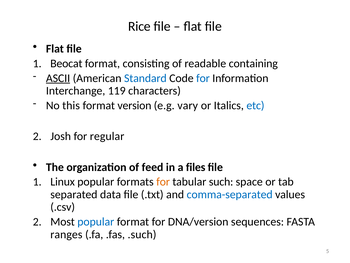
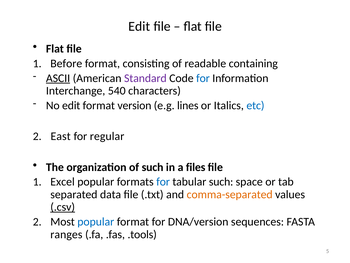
Rice: Rice -> Edit (139, 26)
Beocat: Beocat -> Before (66, 63)
Standard colour: blue -> purple (145, 78)
119: 119 -> 540 (117, 91)
No this: this -> edit (71, 105)
vary: vary -> lines (188, 105)
Josh: Josh -> East (61, 136)
of feed: feed -> such (153, 167)
Linux: Linux -> Excel (63, 182)
for colour: orange -> blue (163, 182)
comma-separated colour: blue -> orange (230, 194)
.csv underline: none -> present (63, 207)
.such: .such -> .tools (142, 234)
